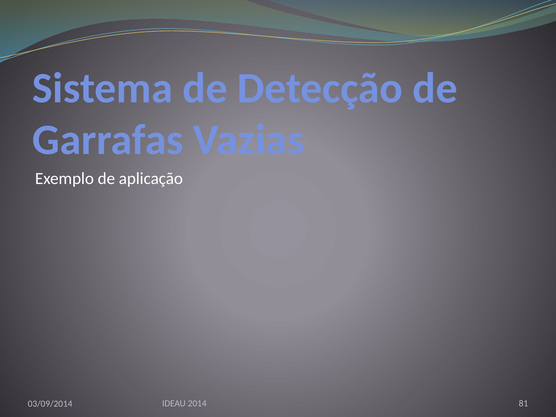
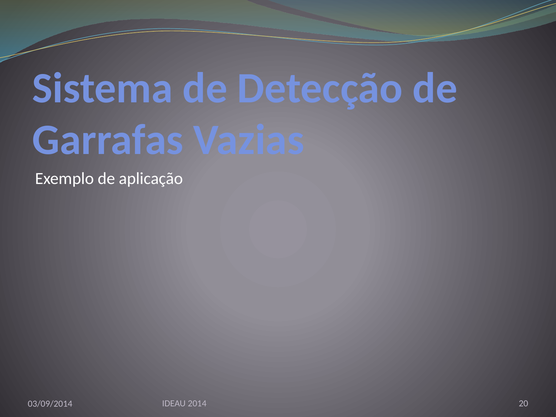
81: 81 -> 20 (524, 404)
